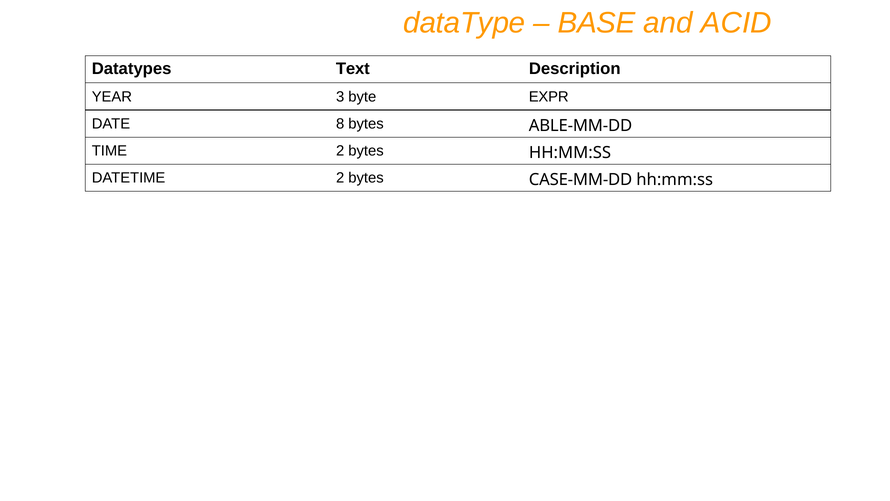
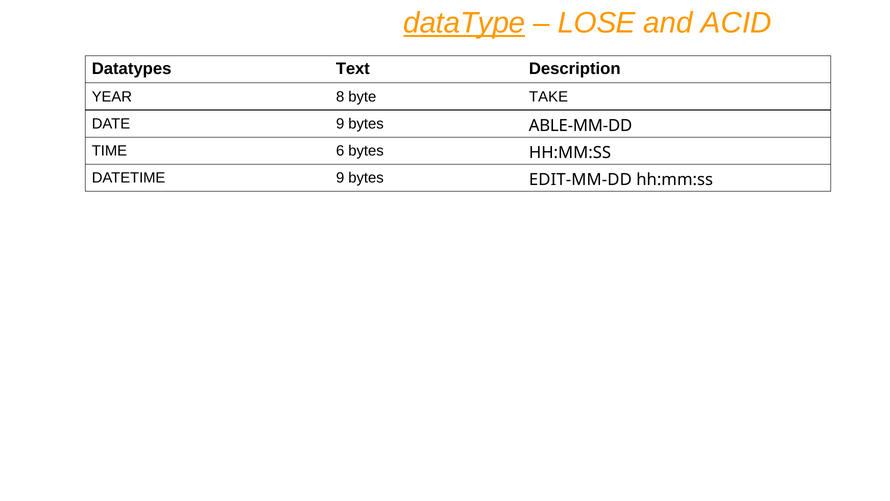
dataType underline: none -> present (464, 23)
BASE: BASE -> LOSE (597, 23)
3: 3 -> 8 (340, 97)
EXPR: EXPR -> TAKE (549, 97)
DATE 8: 8 -> 9 (340, 124)
TIME 2: 2 -> 6 (340, 151)
DATETIME 2: 2 -> 9 (340, 178)
CASE-MM-DD: CASE-MM-DD -> EDIT-MM-DD (580, 180)
